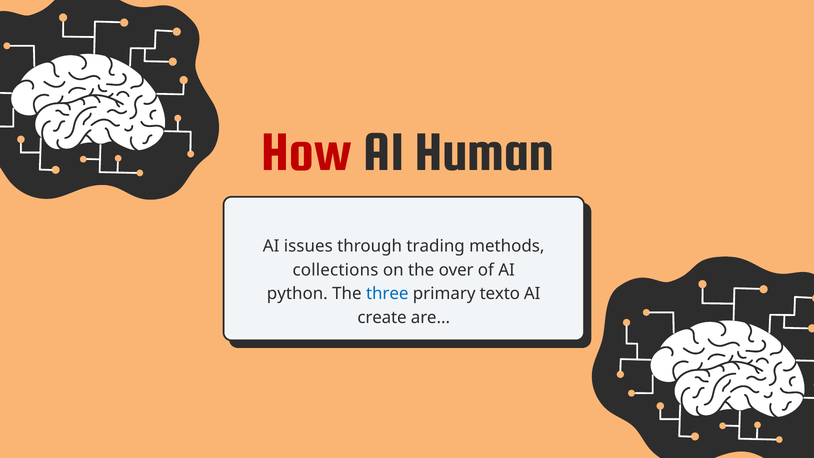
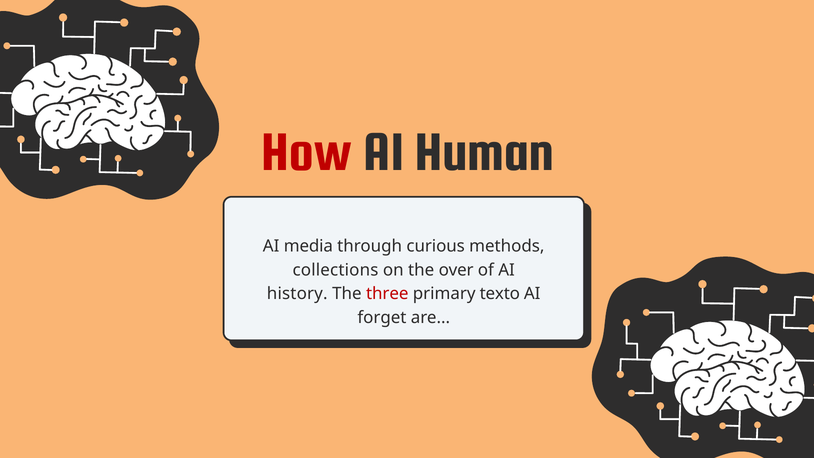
issues: issues -> media (308, 246)
trading: trading -> curious (436, 246)
python: python -> history (297, 294)
three colour: blue -> red (387, 294)
create: create -> forget (382, 318)
